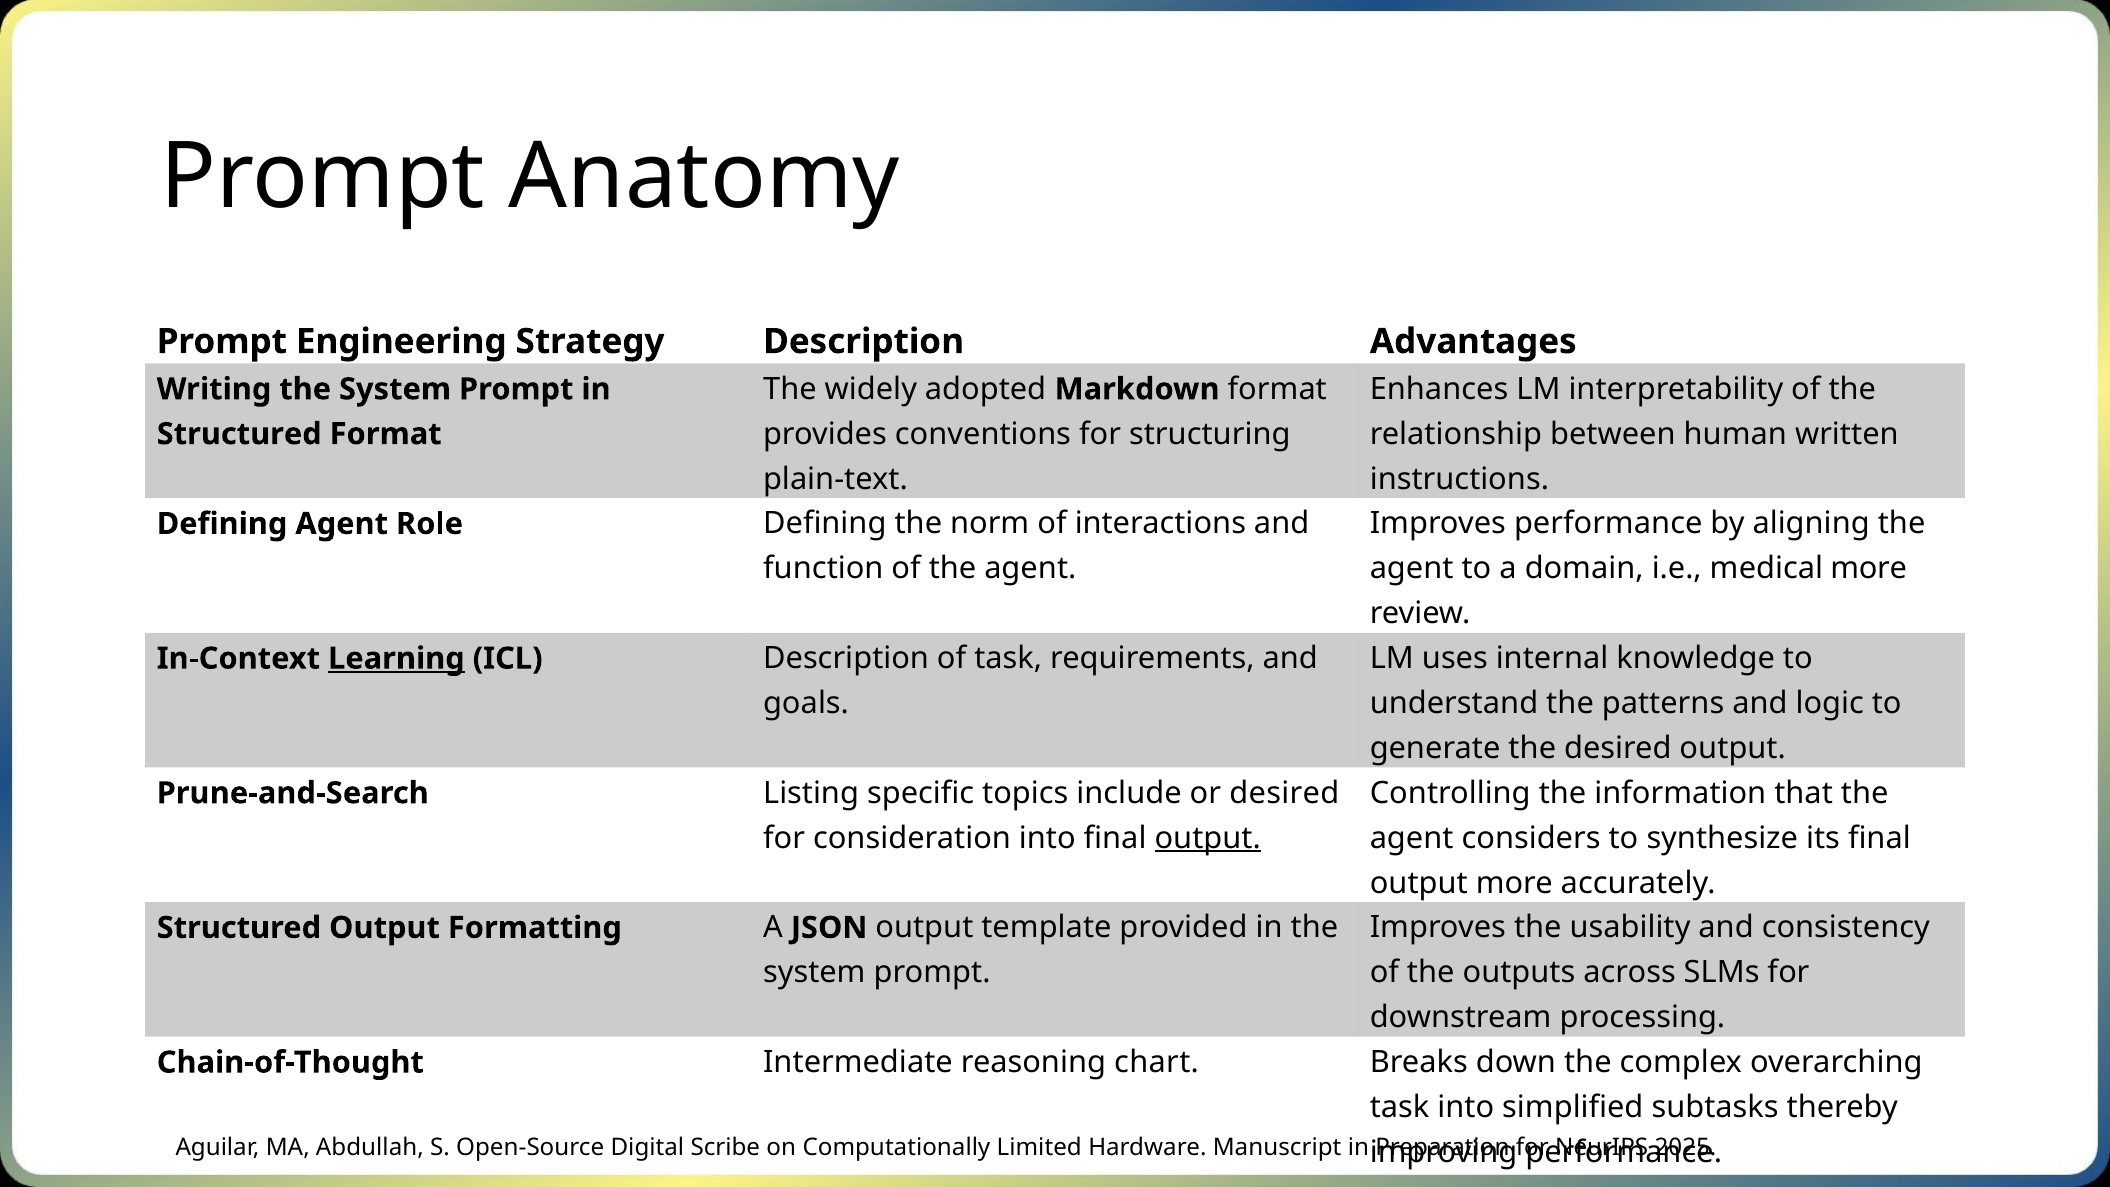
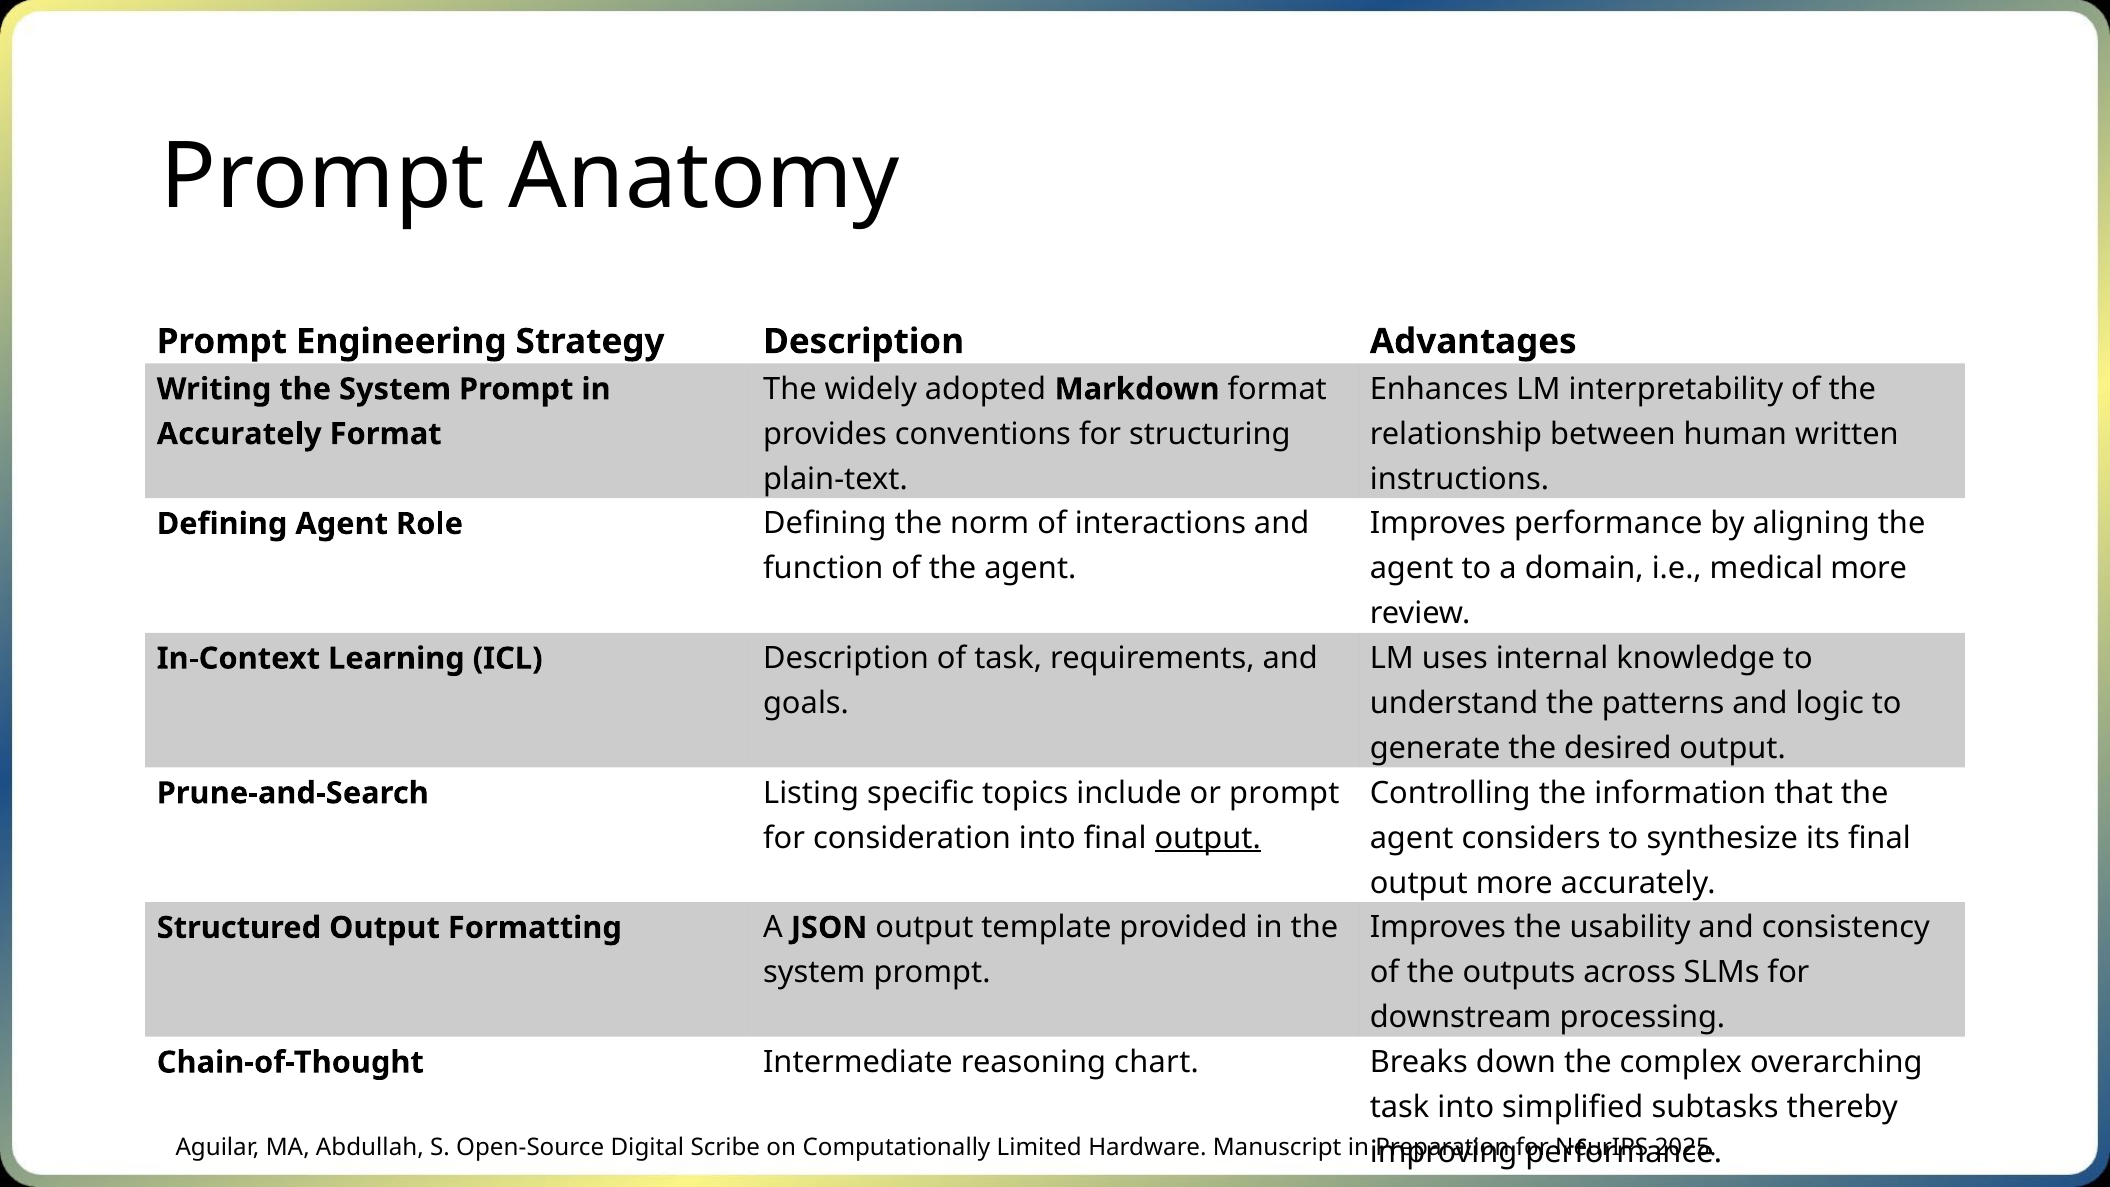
Structured: Structured -> Accurately (239, 434)
Learning underline: present -> none (396, 658)
or desired: desired -> prompt (1284, 793)
